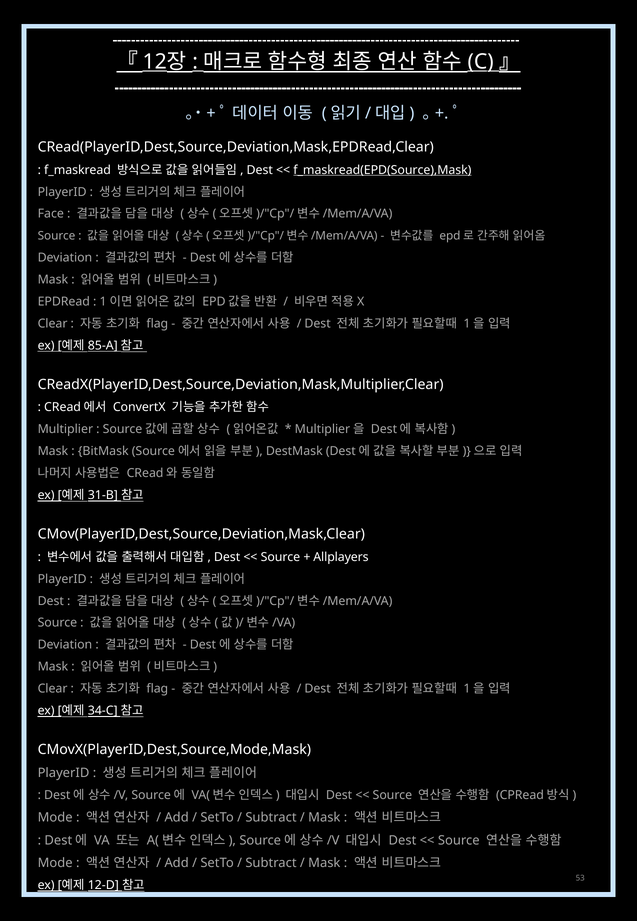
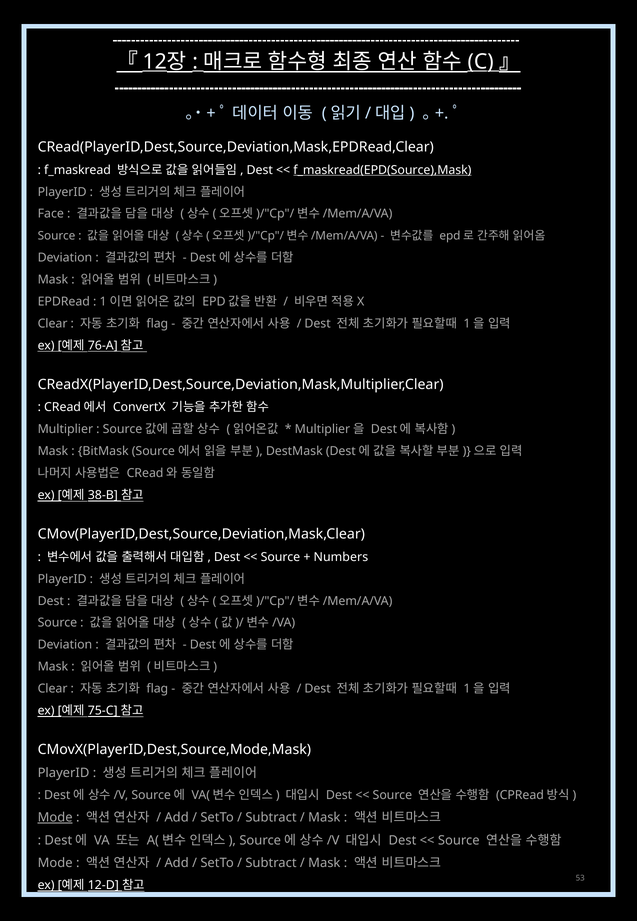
85-A: 85-A -> 76-A (103, 345)
31-B: 31-B -> 38-B (103, 495)
Allplayers: Allplayers -> Numbers (341, 556)
34-C: 34-C -> 75-C (103, 710)
Mode underline: none -> present (55, 817)
